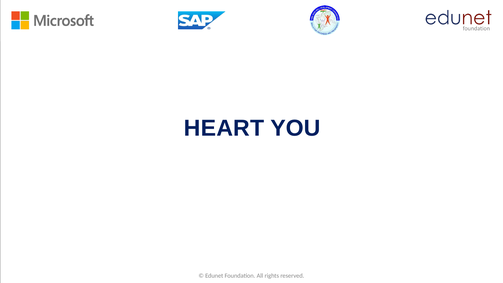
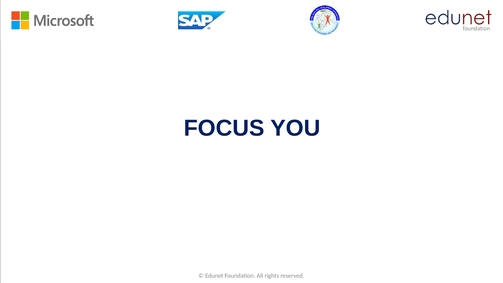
HEART: HEART -> FOCUS (224, 128)
